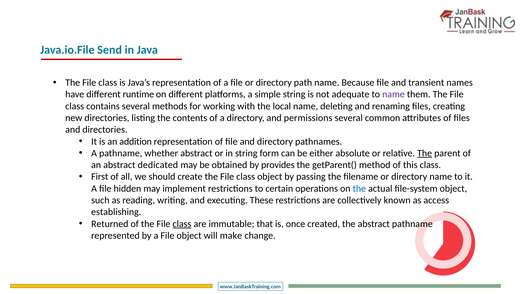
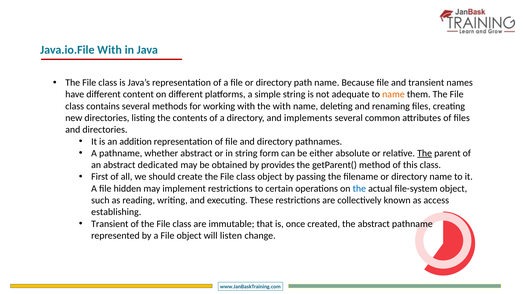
Java.io.File Send: Send -> With (110, 50)
runtime: runtime -> content (138, 94)
name colour: purple -> orange (393, 94)
the local: local -> with (282, 106)
permissions: permissions -> implements (308, 118)
Returned: Returned -> Transient (110, 224)
class underline: present -> none (182, 224)
make: make -> listen (231, 236)
